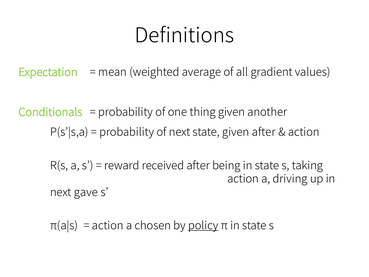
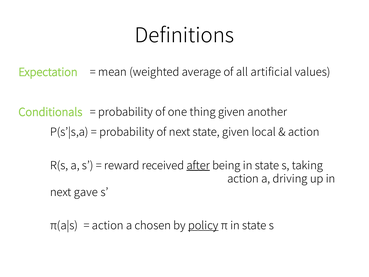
gradient: gradient -> artificial (271, 72)
given after: after -> local (264, 132)
after underline: none -> present (198, 165)
